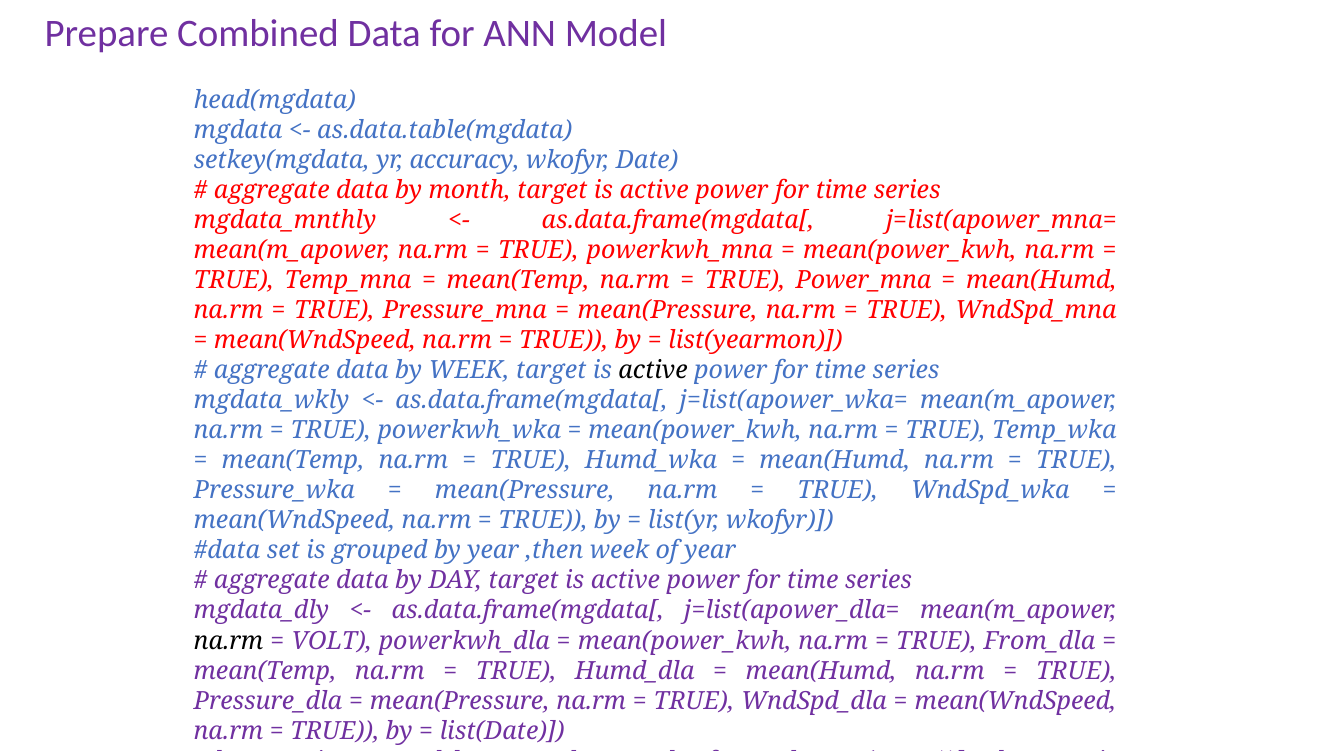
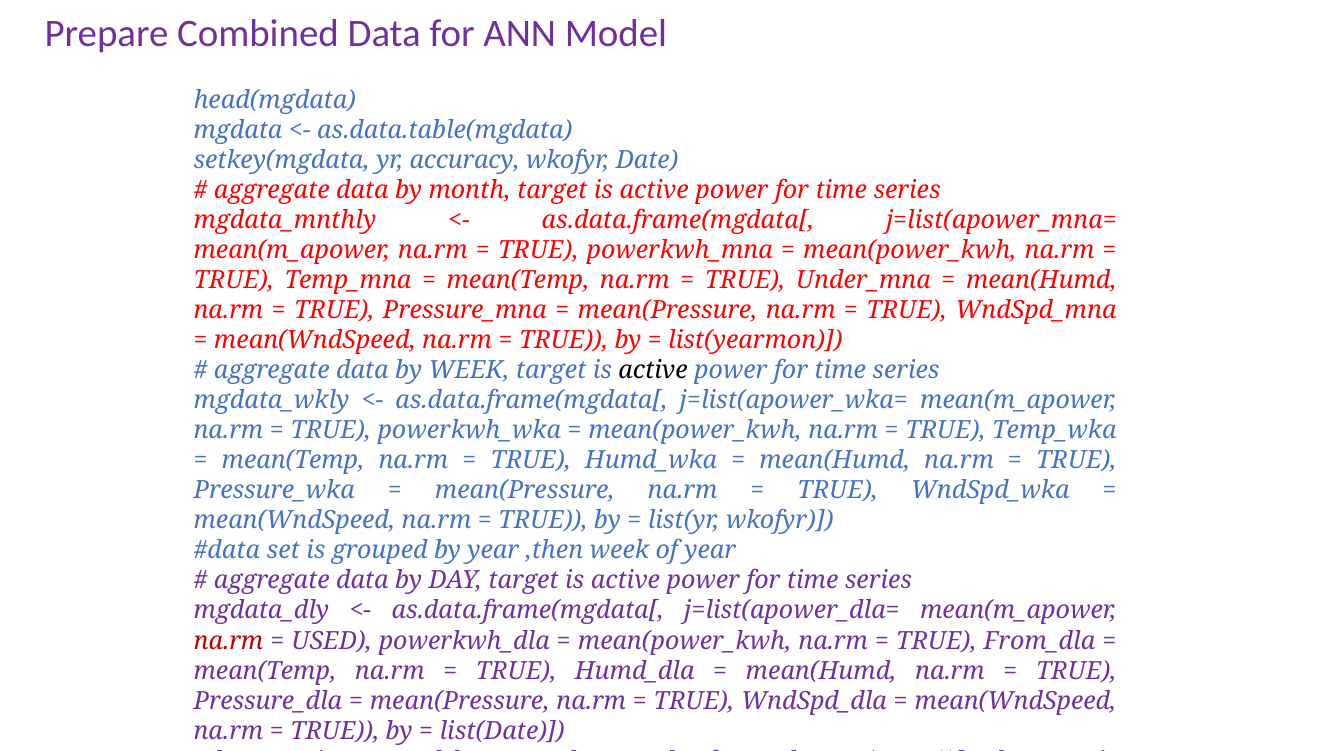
Power_mna: Power_mna -> Under_mna (863, 280)
na.rm colour: black -> red (228, 640)
VOLT: VOLT -> USED (332, 640)
